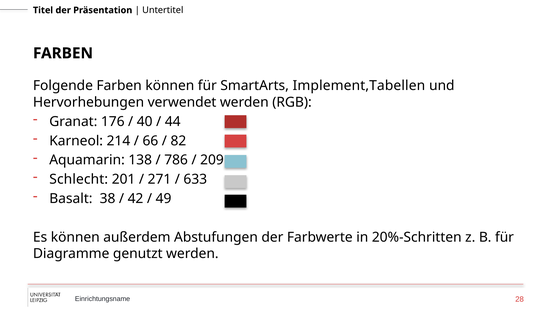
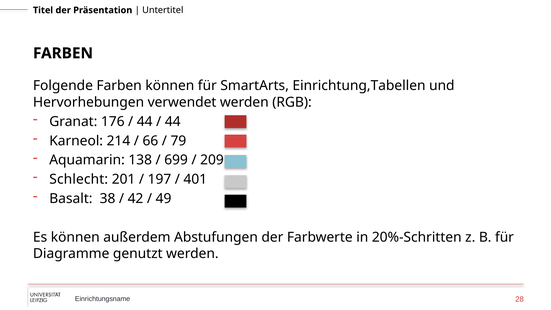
Implement,Tabellen: Implement,Tabellen -> Einrichtung,Tabellen (359, 86)
40: 40 -> 44 (145, 121)
82: 82 -> 79 (178, 141)
786: 786 -> 699 (176, 160)
271: 271 -> 197 (159, 179)
633: 633 -> 401 (195, 179)
